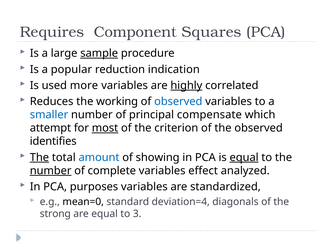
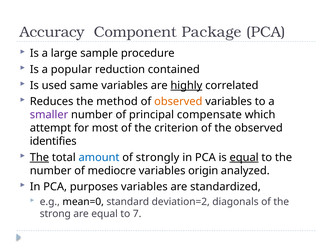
Requires: Requires -> Accuracy (52, 32)
Squares: Squares -> Package (212, 32)
sample underline: present -> none (99, 53)
indication: indication -> contained (174, 69)
more: more -> same (84, 85)
working: working -> method (117, 101)
observed colour: blue -> orange (178, 101)
smaller colour: blue -> purple (49, 115)
most underline: present -> none (105, 128)
showing: showing -> strongly (158, 157)
number underline: present -> none (51, 171)
complete: complete -> mediocre (112, 171)
effect: effect -> origin (203, 171)
deviation=4: deviation=4 -> deviation=2 (181, 202)
3: 3 -> 7 (137, 214)
